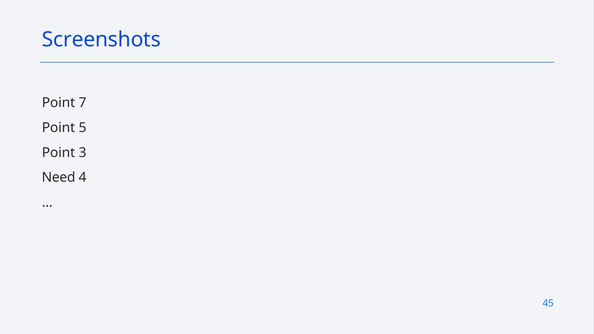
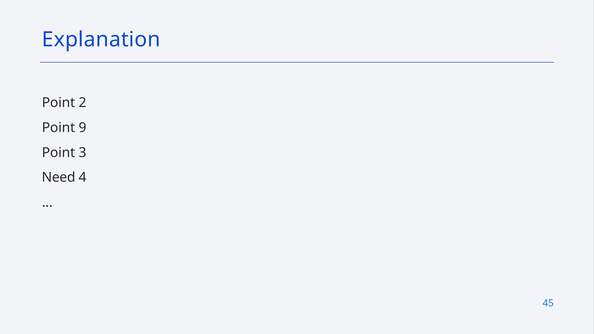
Screenshots: Screenshots -> Explanation (101, 40)
7: 7 -> 2 (83, 103)
5: 5 -> 9 (83, 128)
